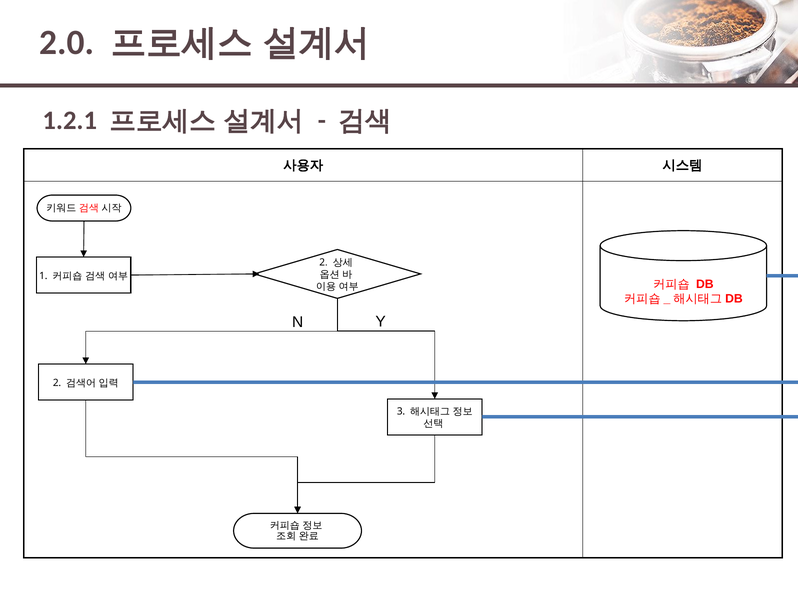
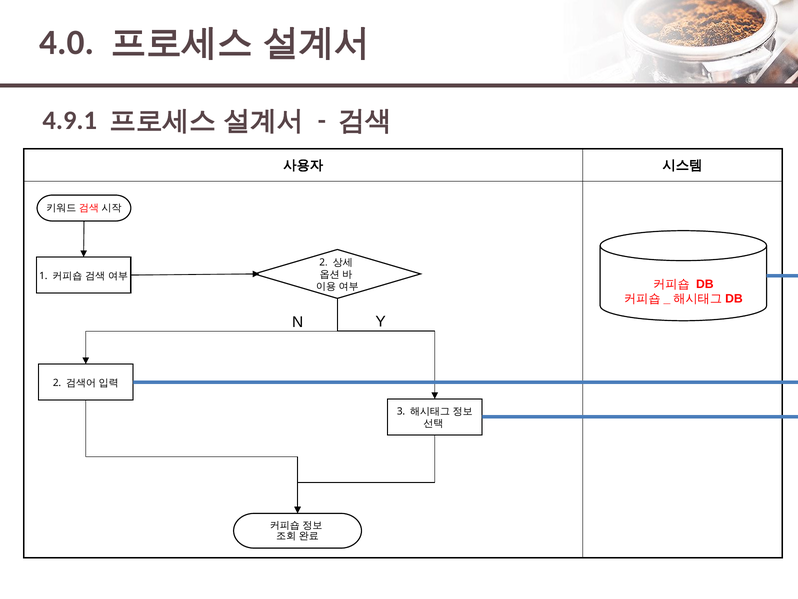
2.0: 2.0 -> 4.0 (67, 43)
1.2.1: 1.2.1 -> 4.9.1 (70, 121)
